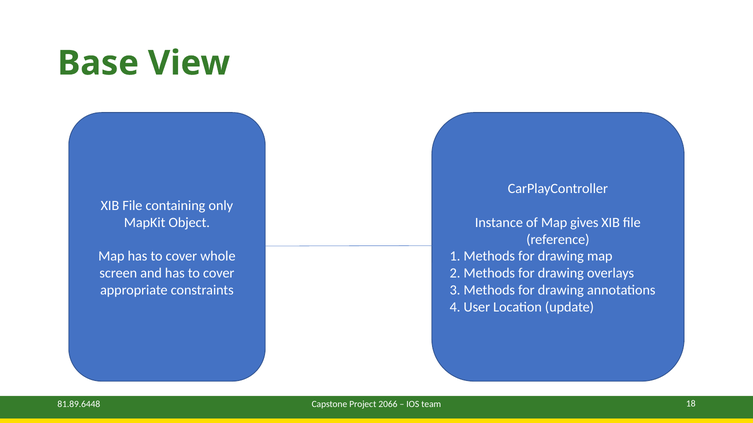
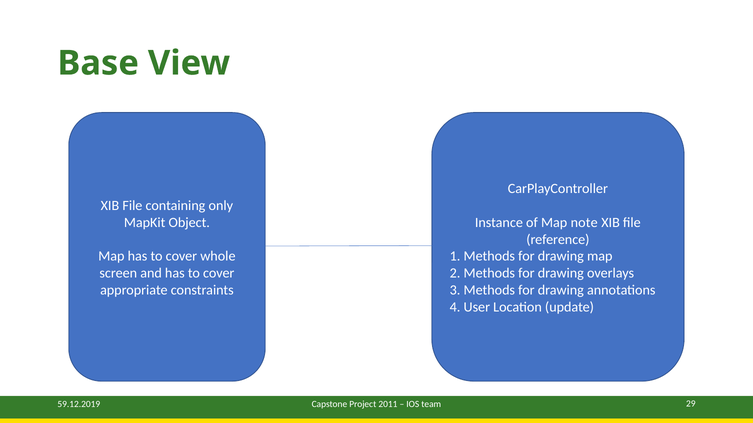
gives: gives -> note (584, 223)
81.89.6448: 81.89.6448 -> 59.12.2019 (79, 404)
2066: 2066 -> 2011 (388, 404)
18: 18 -> 29 (691, 404)
